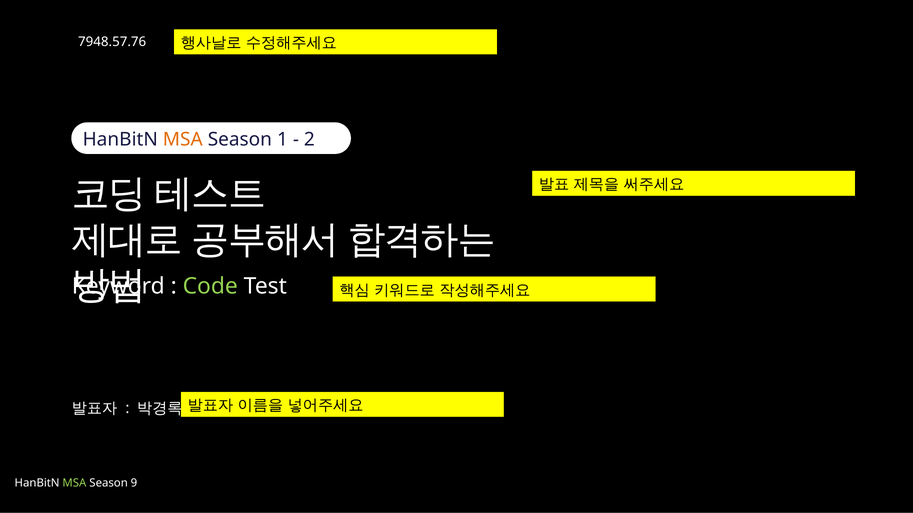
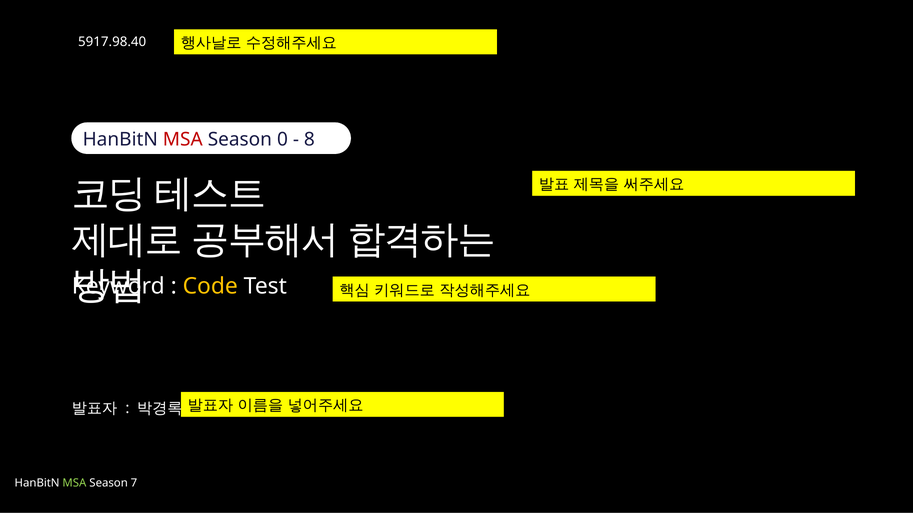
7948.57.76: 7948.57.76 -> 5917.98.40 (112, 42)
MSA colour: orange -> red (183, 140)
1: 1 -> 0 (282, 140)
2: 2 -> 8 (309, 140)
Code colour: light green -> yellow (210, 287)
9: 9 -> 7 (134, 484)
